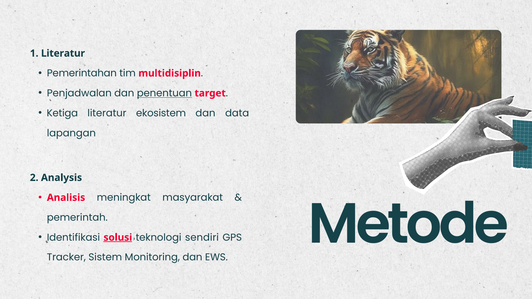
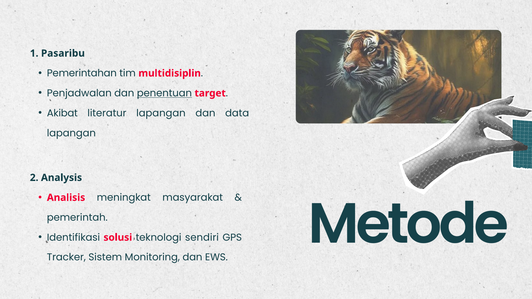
1 Literatur: Literatur -> Pasaribu (63, 53)
Ketiga: Ketiga -> Akibat (62, 113)
literatur ekosistem: ekosistem -> lapangan (161, 113)
solusi underline: present -> none (118, 238)
